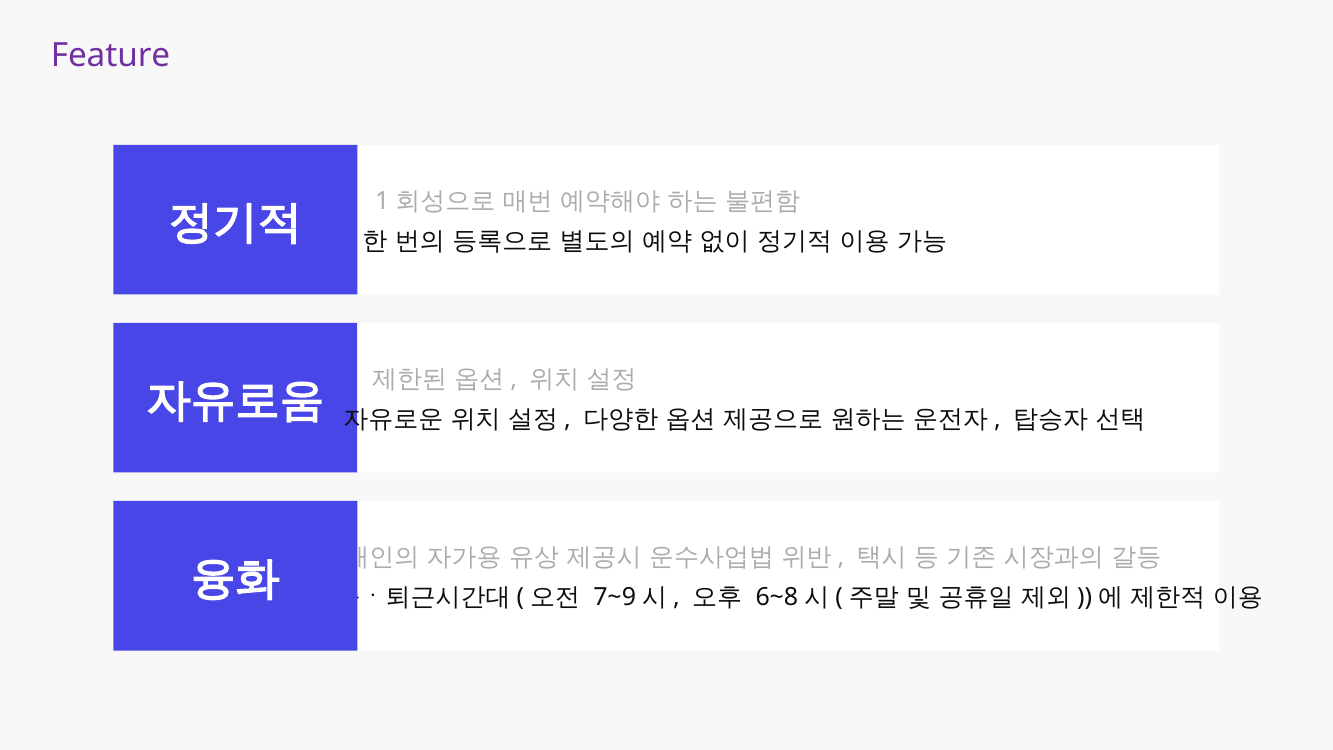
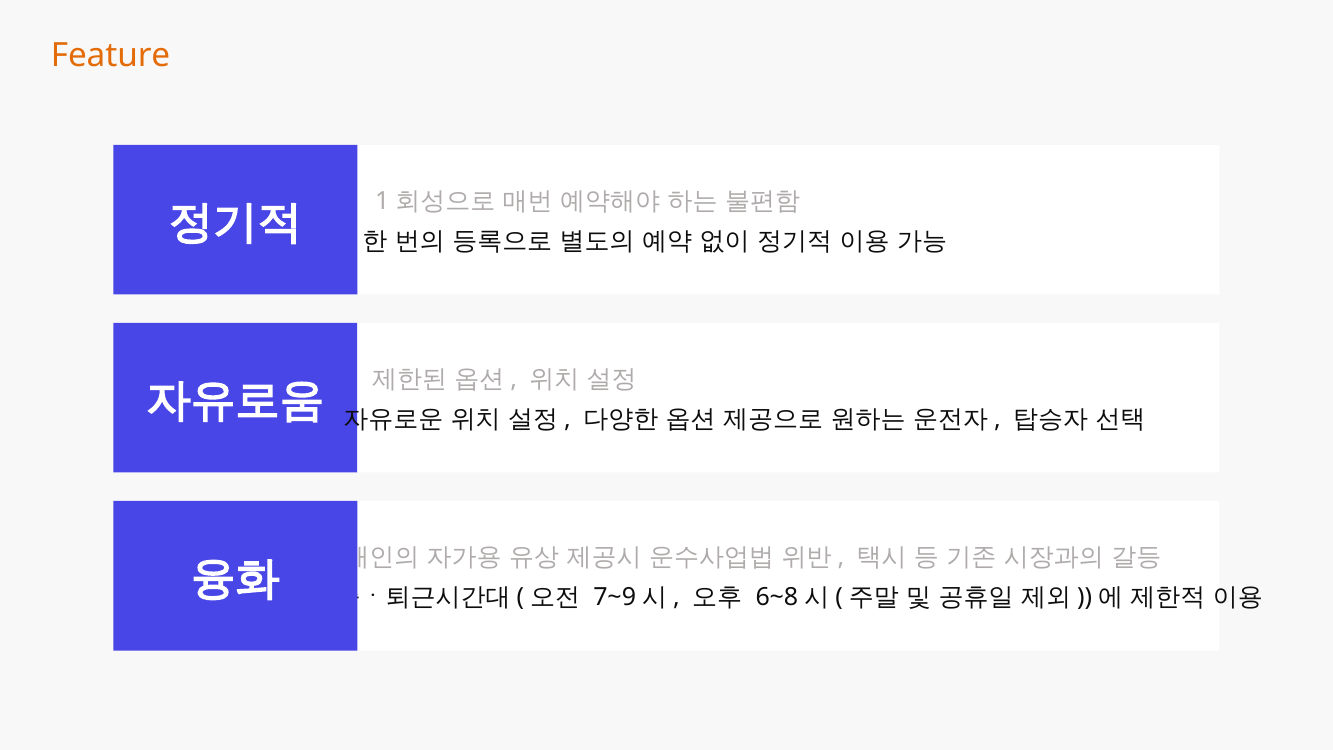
Feature colour: purple -> orange (111, 56)
